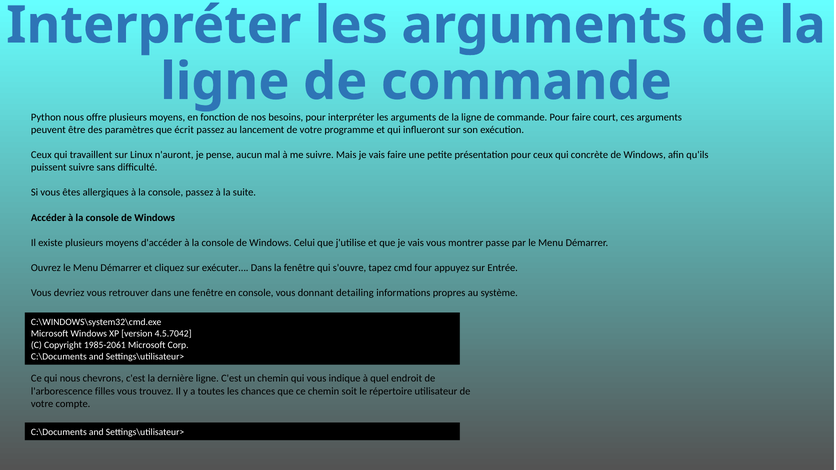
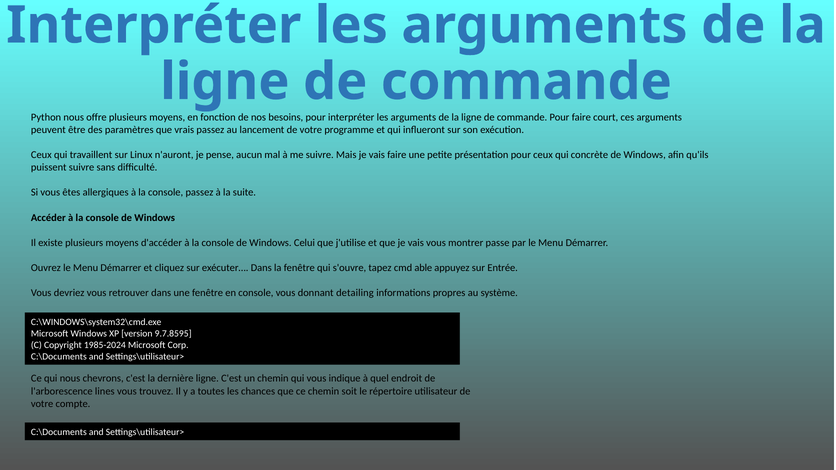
écrit: écrit -> vrais (184, 130)
four: four -> able (423, 268)
4.5.7042: 4.5.7042 -> 9.7.8595 (173, 334)
1985-2061: 1985-2061 -> 1985-2024 (105, 345)
filles: filles -> lines (105, 391)
